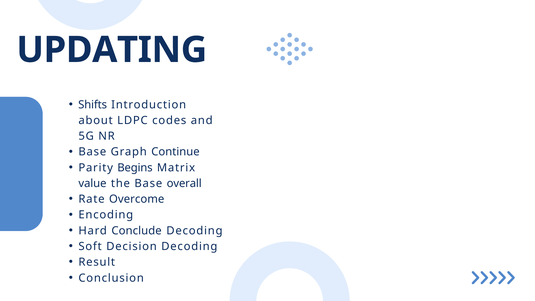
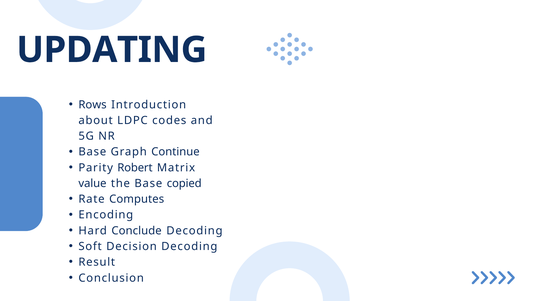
Shifts: Shifts -> Rows (93, 105)
Begins: Begins -> Robert (135, 168)
overall: overall -> copied (184, 183)
Overcome: Overcome -> Computes (137, 199)
